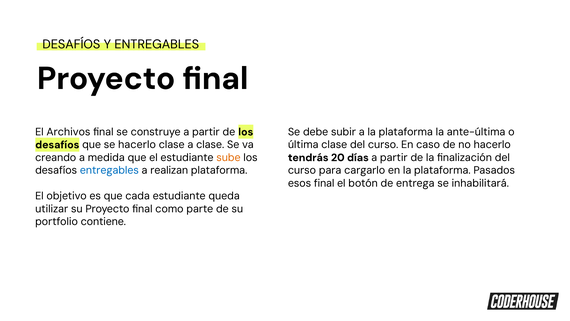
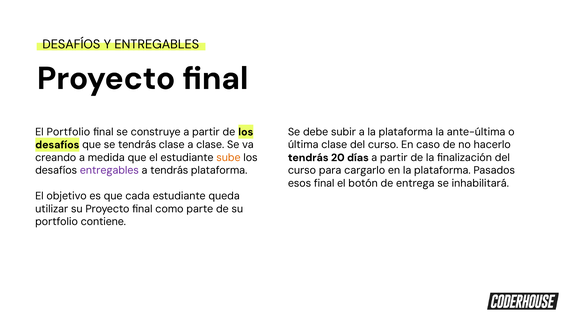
Archivos: Archivos -> Portfolio (68, 132)
se hacerlo: hacerlo -> tendrás (137, 145)
entregables colour: blue -> purple (109, 170)
a realizan: realizan -> tendrás (169, 170)
